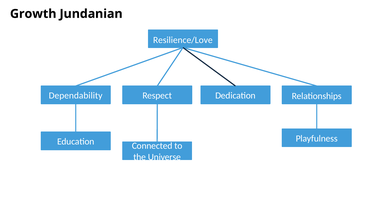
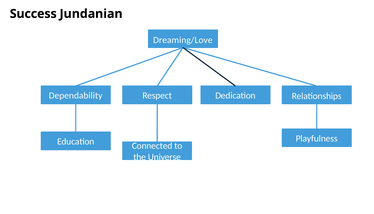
Growth: Growth -> Success (33, 14)
Resilience/Love: Resilience/Love -> Dreaming/Love (183, 40)
